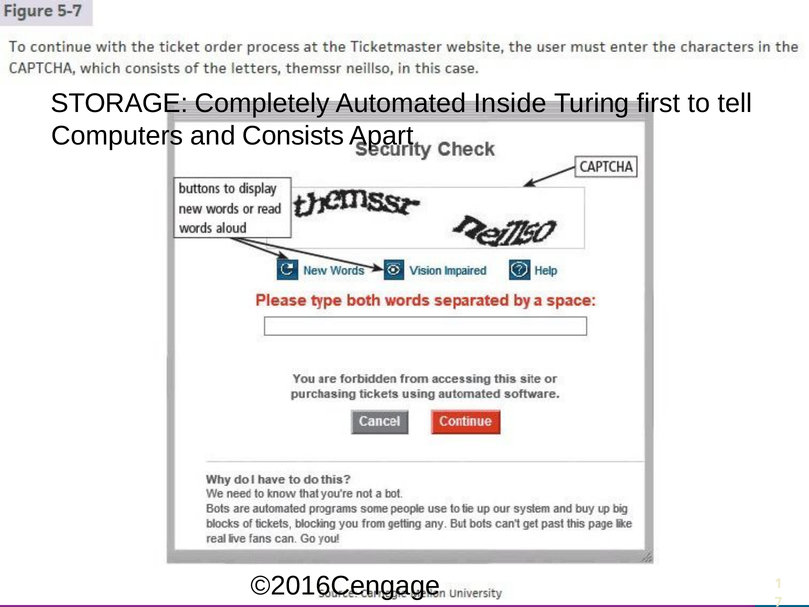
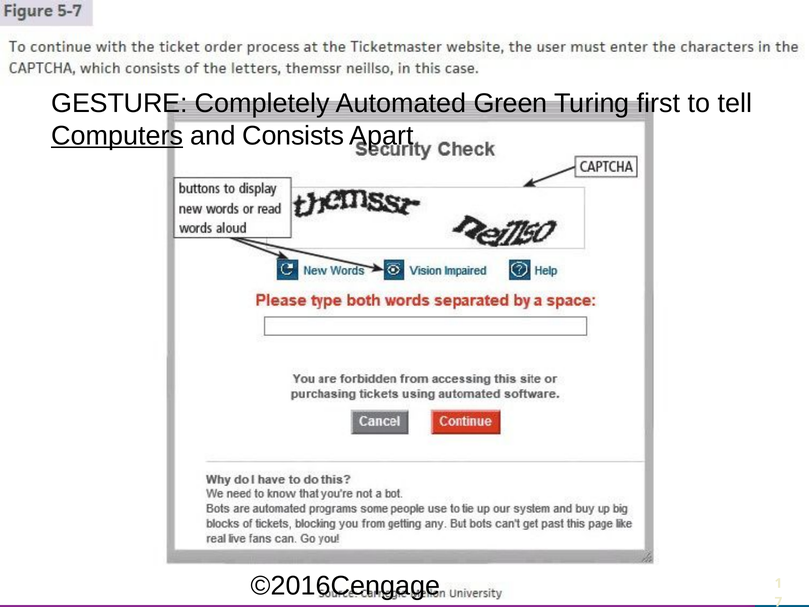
STORAGE: STORAGE -> GESTURE (119, 103)
Inside: Inside -> Green (511, 103)
Computers underline: none -> present (117, 136)
